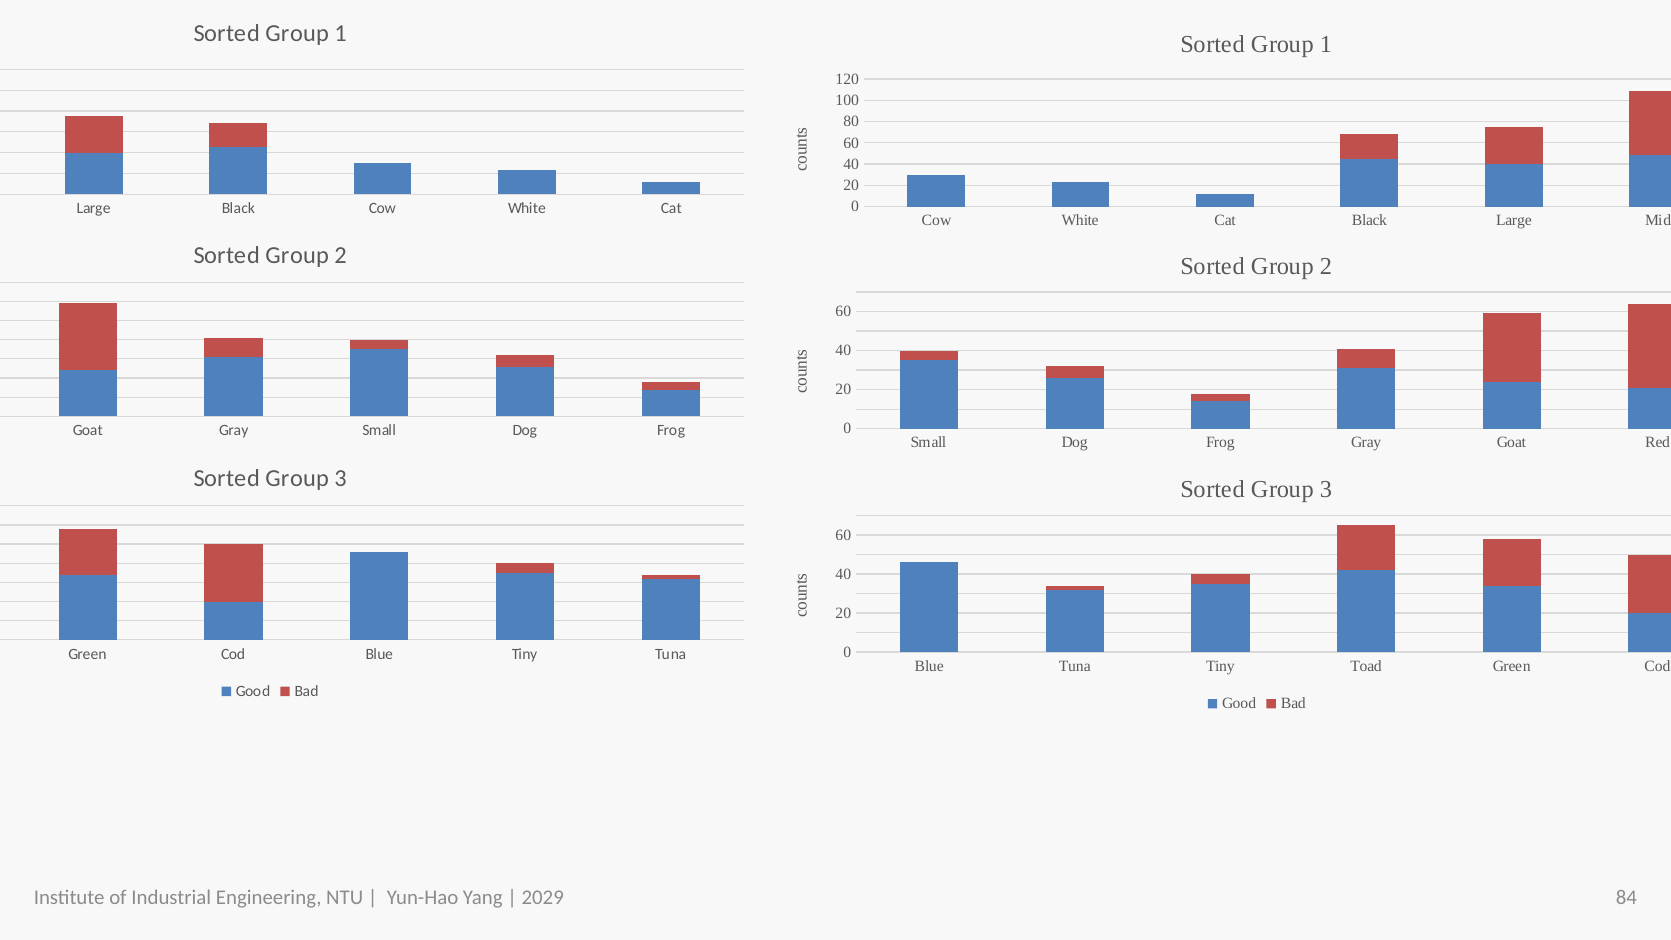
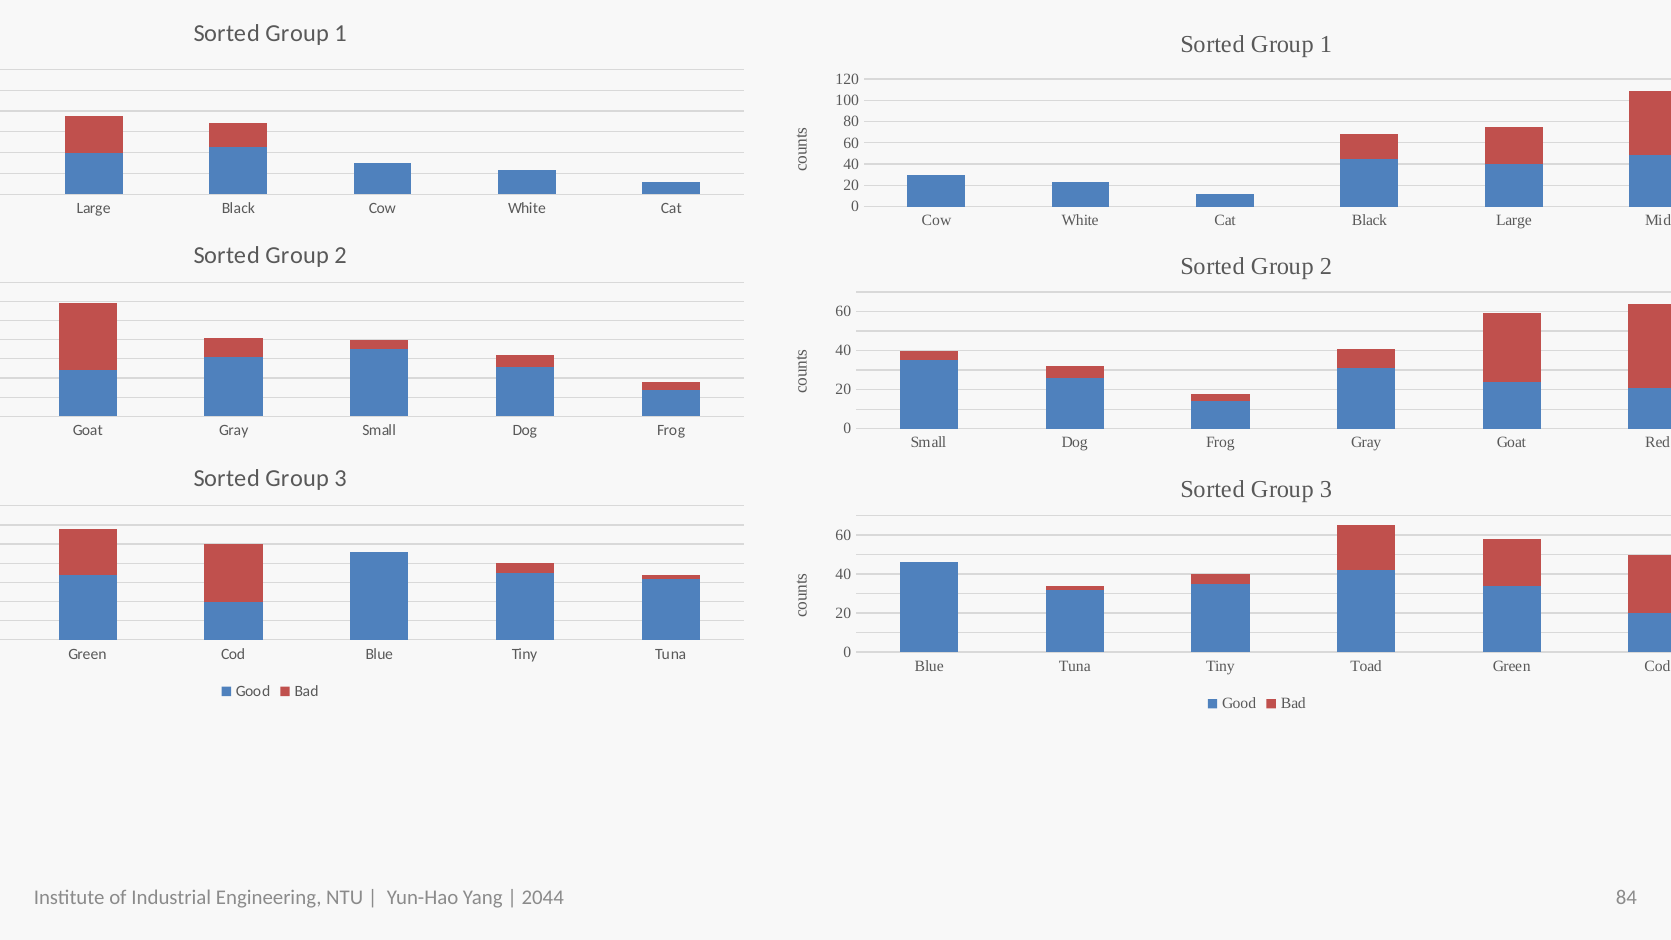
2029: 2029 -> 2044 (543, 897)
